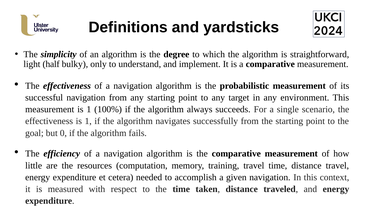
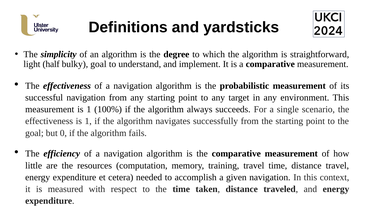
bulky only: only -> goal (98, 64)
